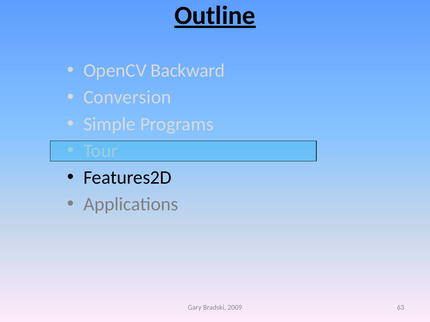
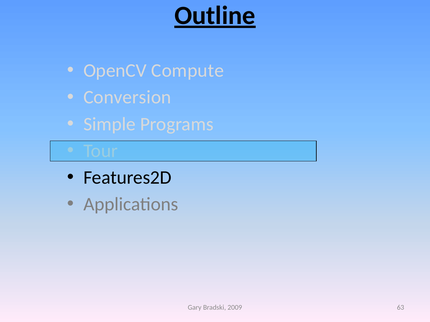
Backward: Backward -> Compute (188, 71)
